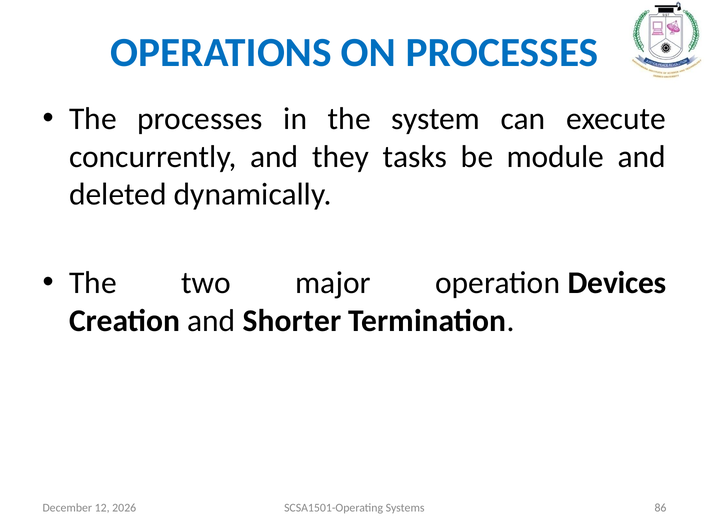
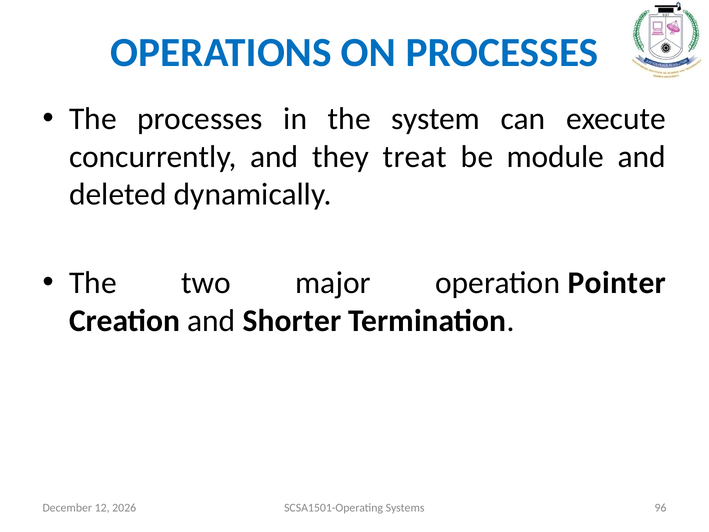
tasks: tasks -> treat (415, 157)
Devices: Devices -> Pointer (617, 283)
86: 86 -> 96 (660, 508)
